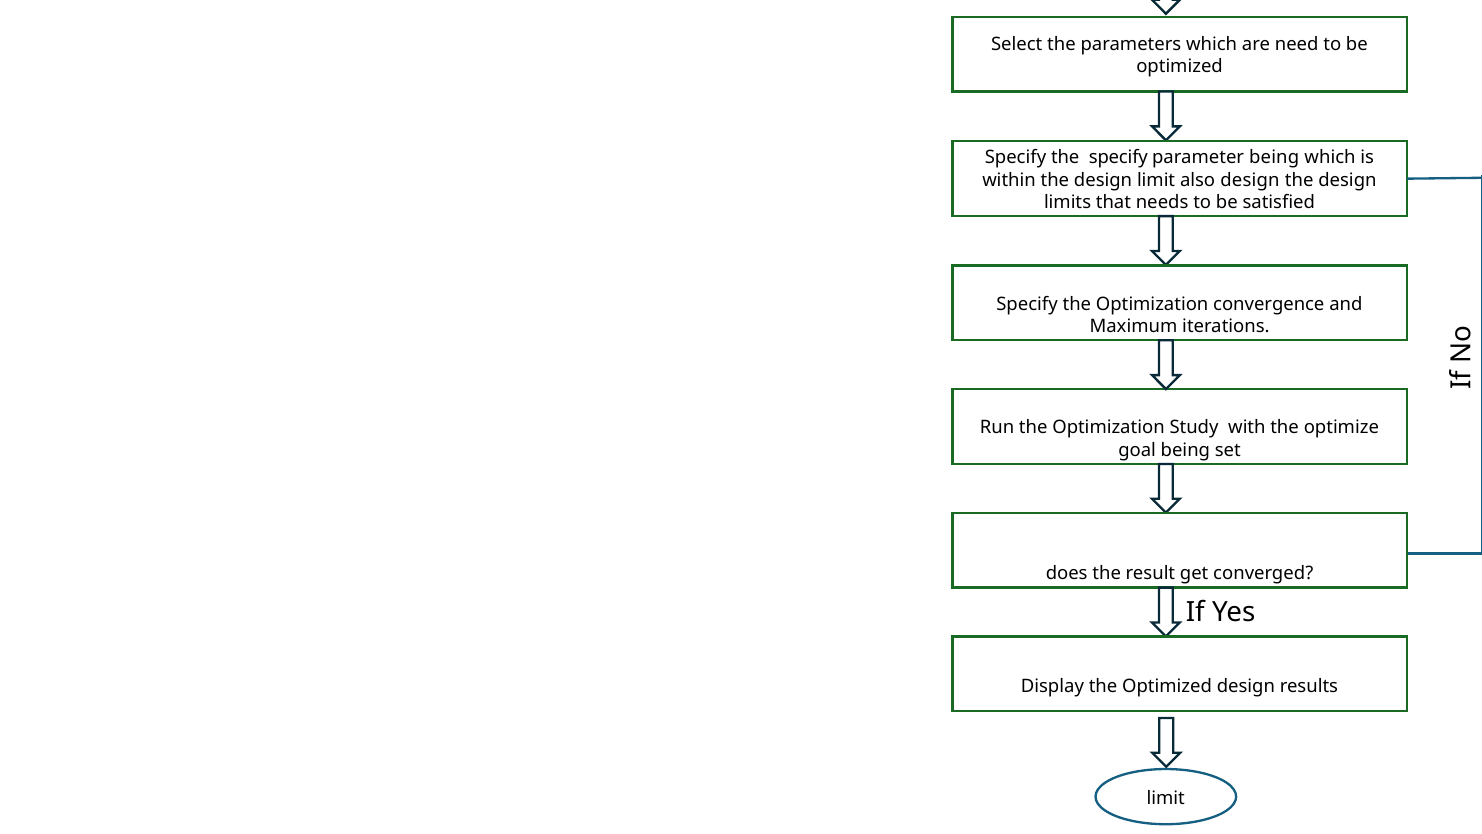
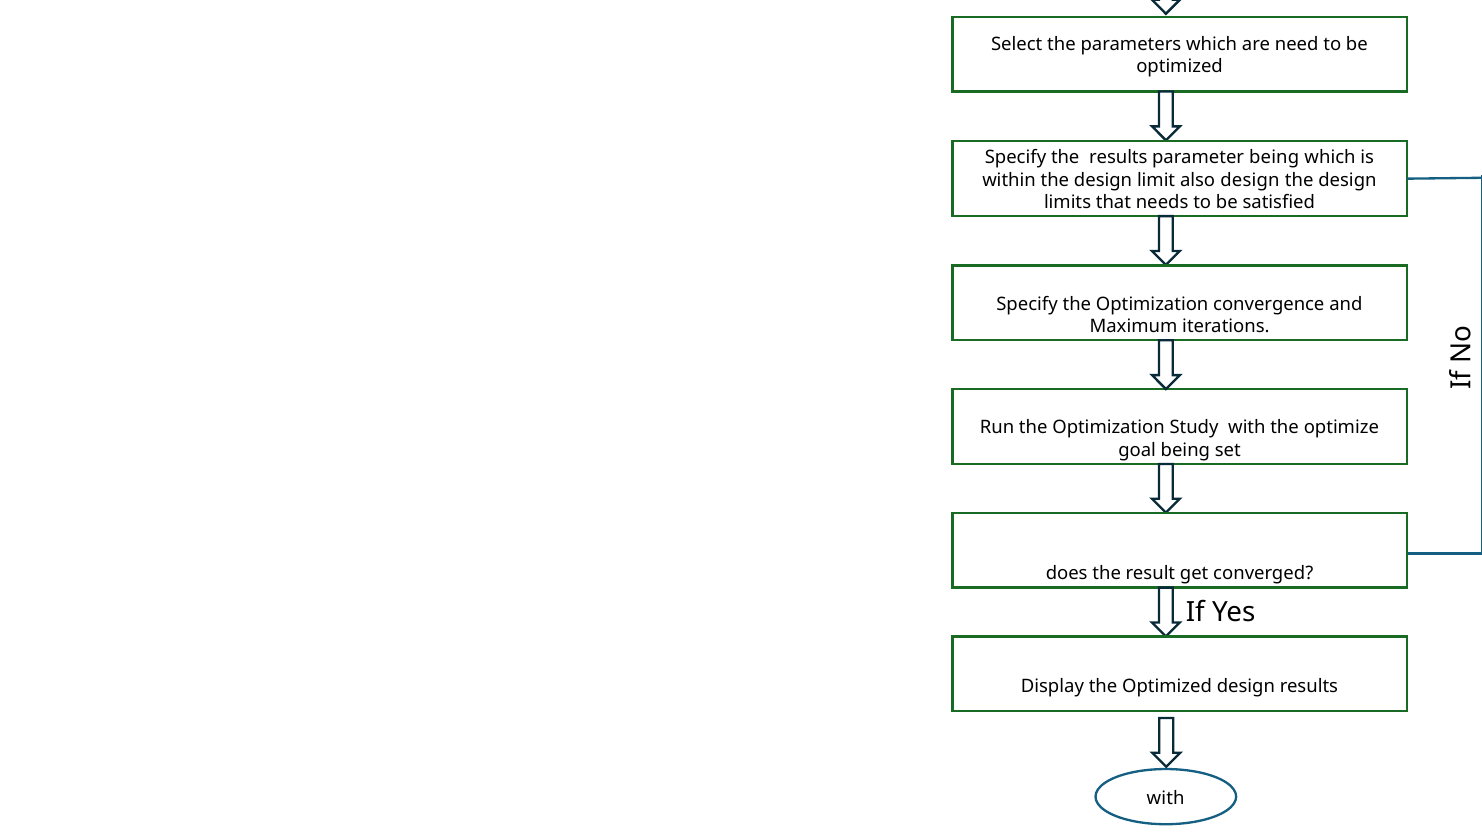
the specify: specify -> results (1118, 158)
limit: limit -> with (1166, 798)
